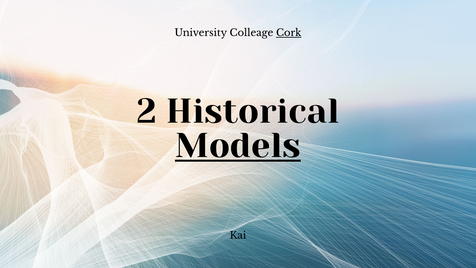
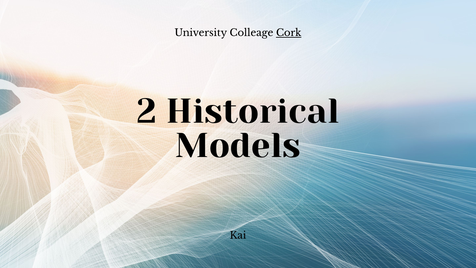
Models underline: present -> none (238, 146)
